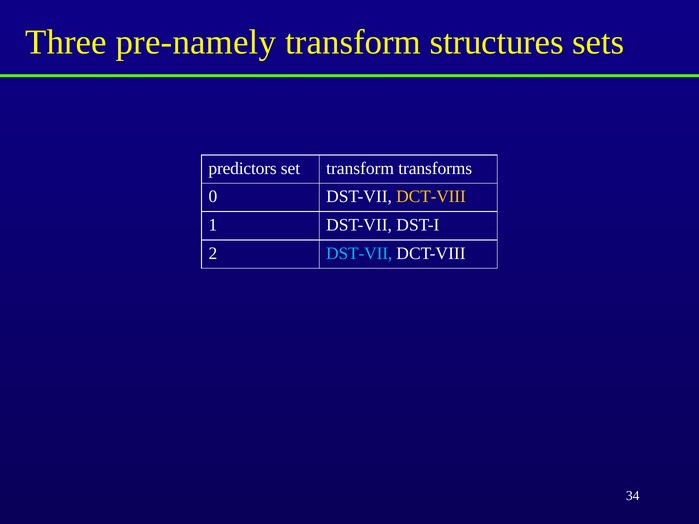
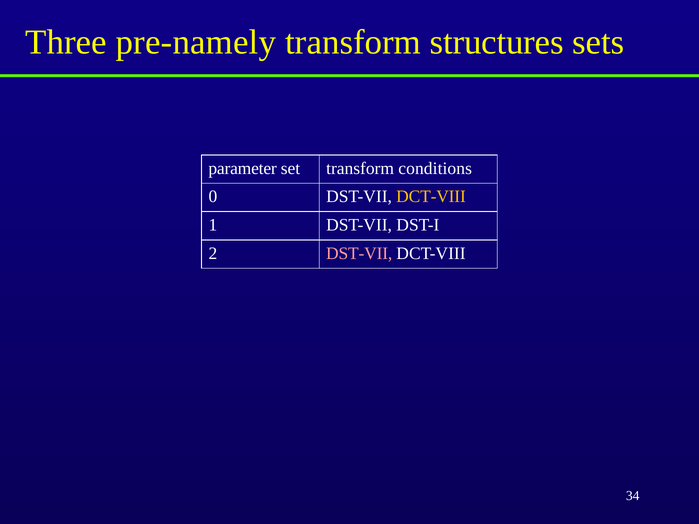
predictors: predictors -> parameter (243, 168)
transforms: transforms -> conditions (435, 168)
DST-VII colour: light blue -> pink (359, 253)
